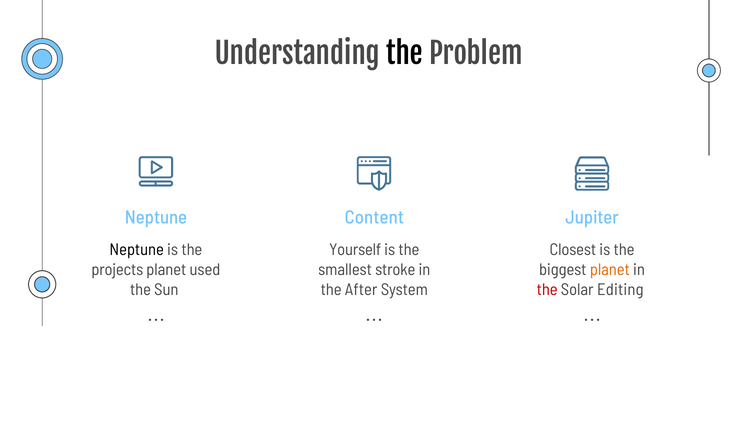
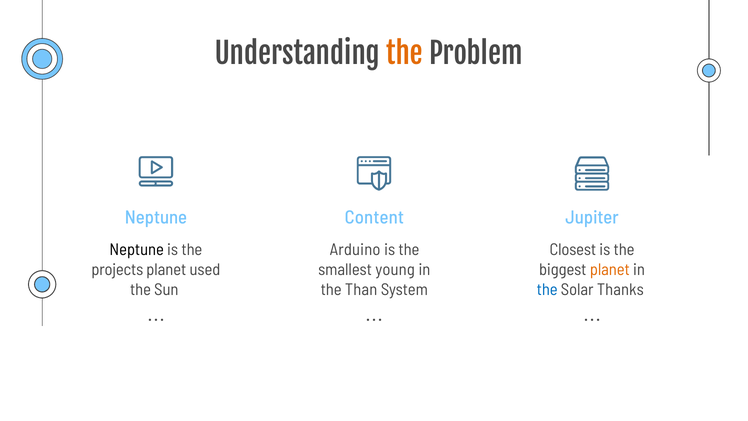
the colour: black -> orange (405, 55)
Yourself: Yourself -> Arduino (355, 250)
stroke: stroke -> young (395, 270)
After: After -> Than (361, 290)
the colour: red -> blue (547, 290)
Editing: Editing -> Thanks (620, 290)
